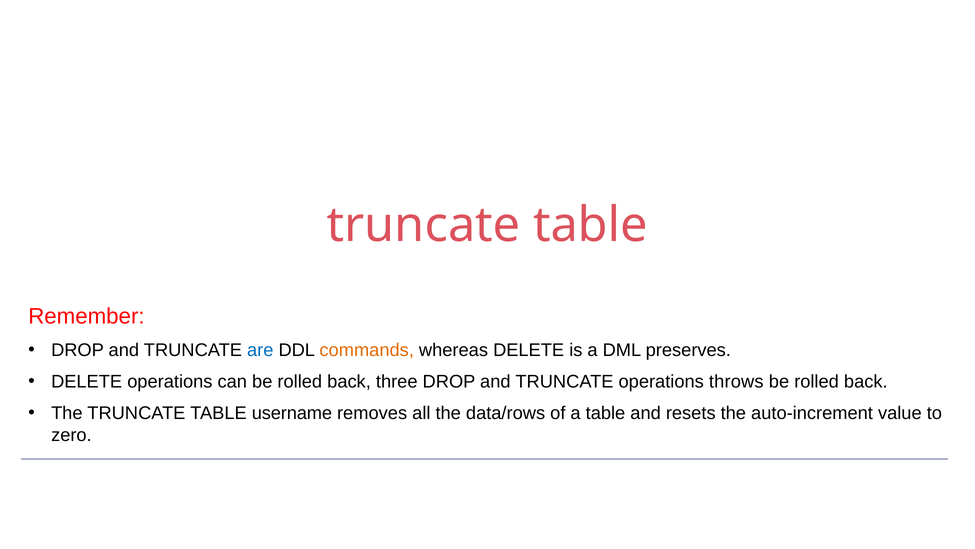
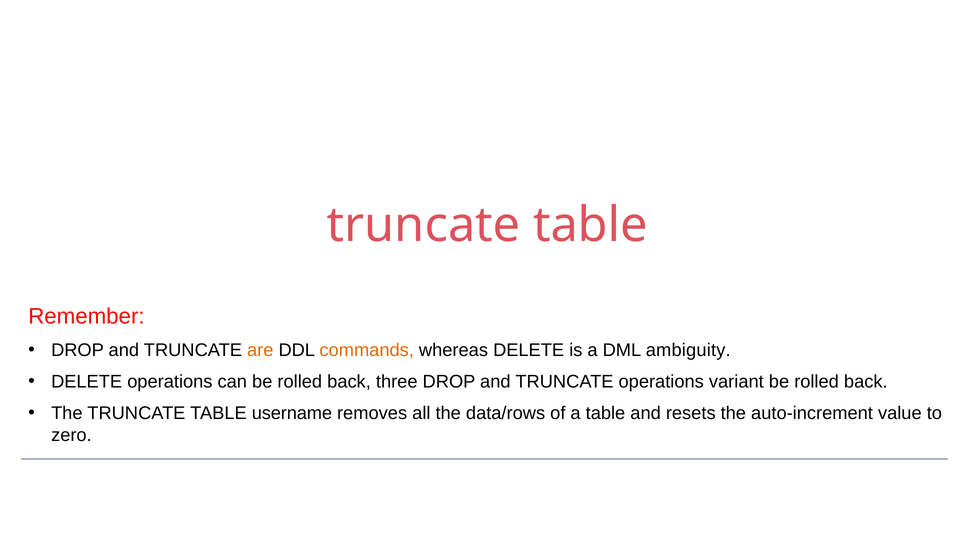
are colour: blue -> orange (260, 350)
preserves: preserves -> ambiguity (688, 350)
throws: throws -> variant (736, 381)
